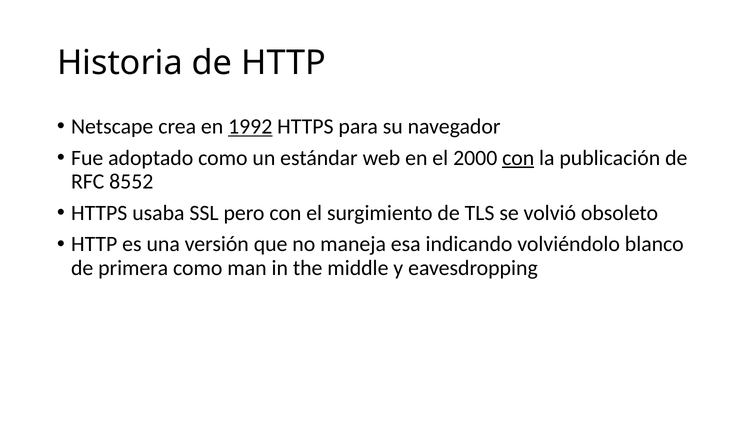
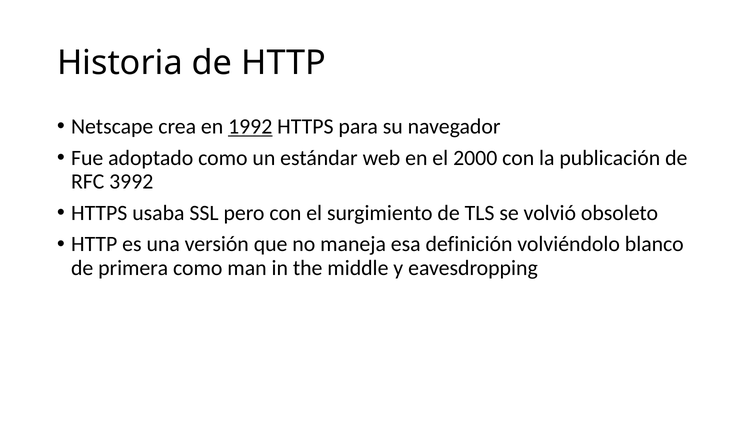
con underline: present -> none (518, 158)
8552: 8552 -> 3992 (131, 181)
indicando: indicando -> definición (469, 244)
